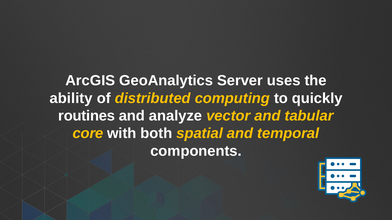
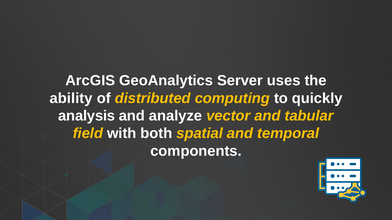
routines: routines -> analysis (87, 116)
core: core -> field (88, 134)
